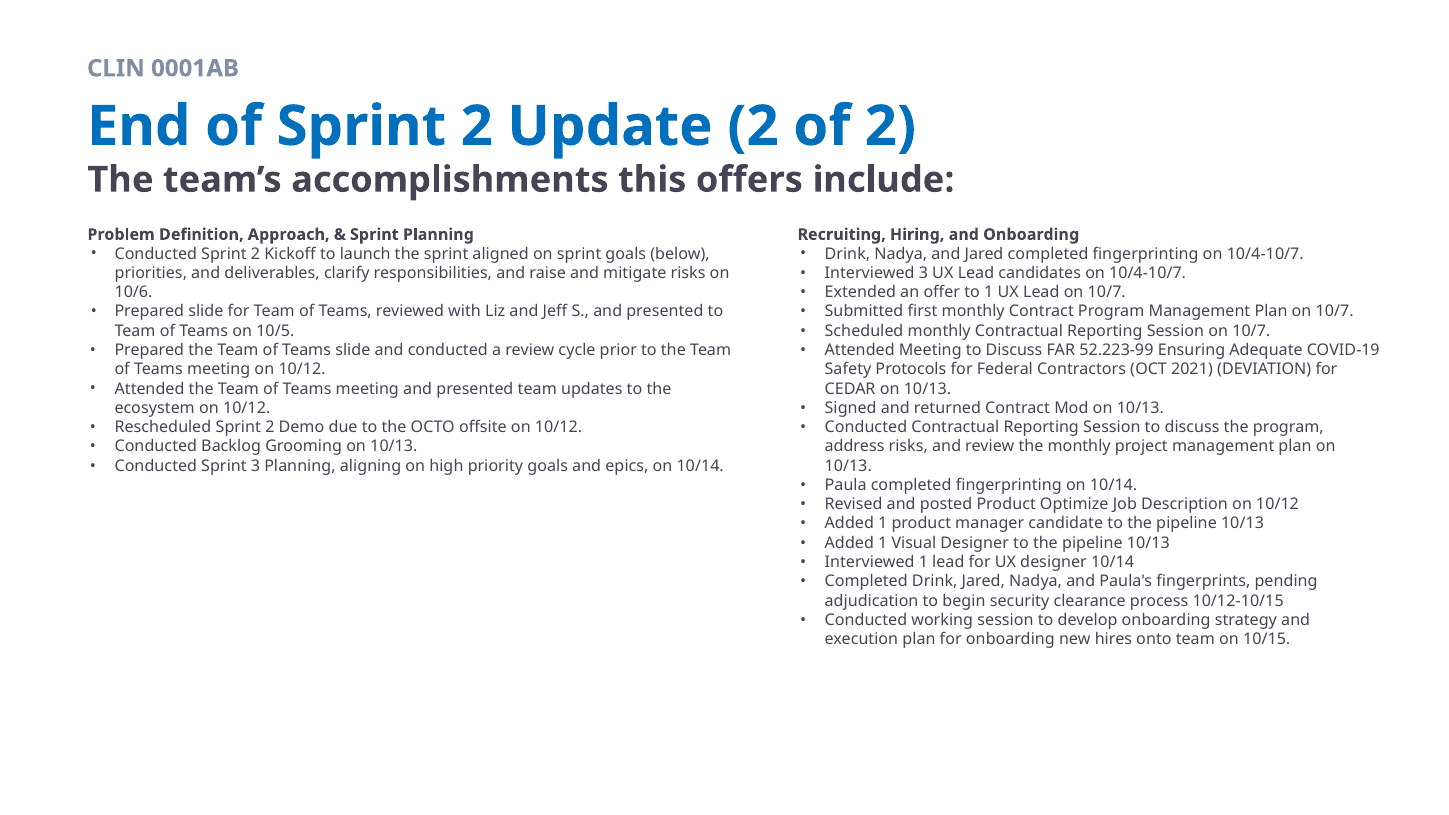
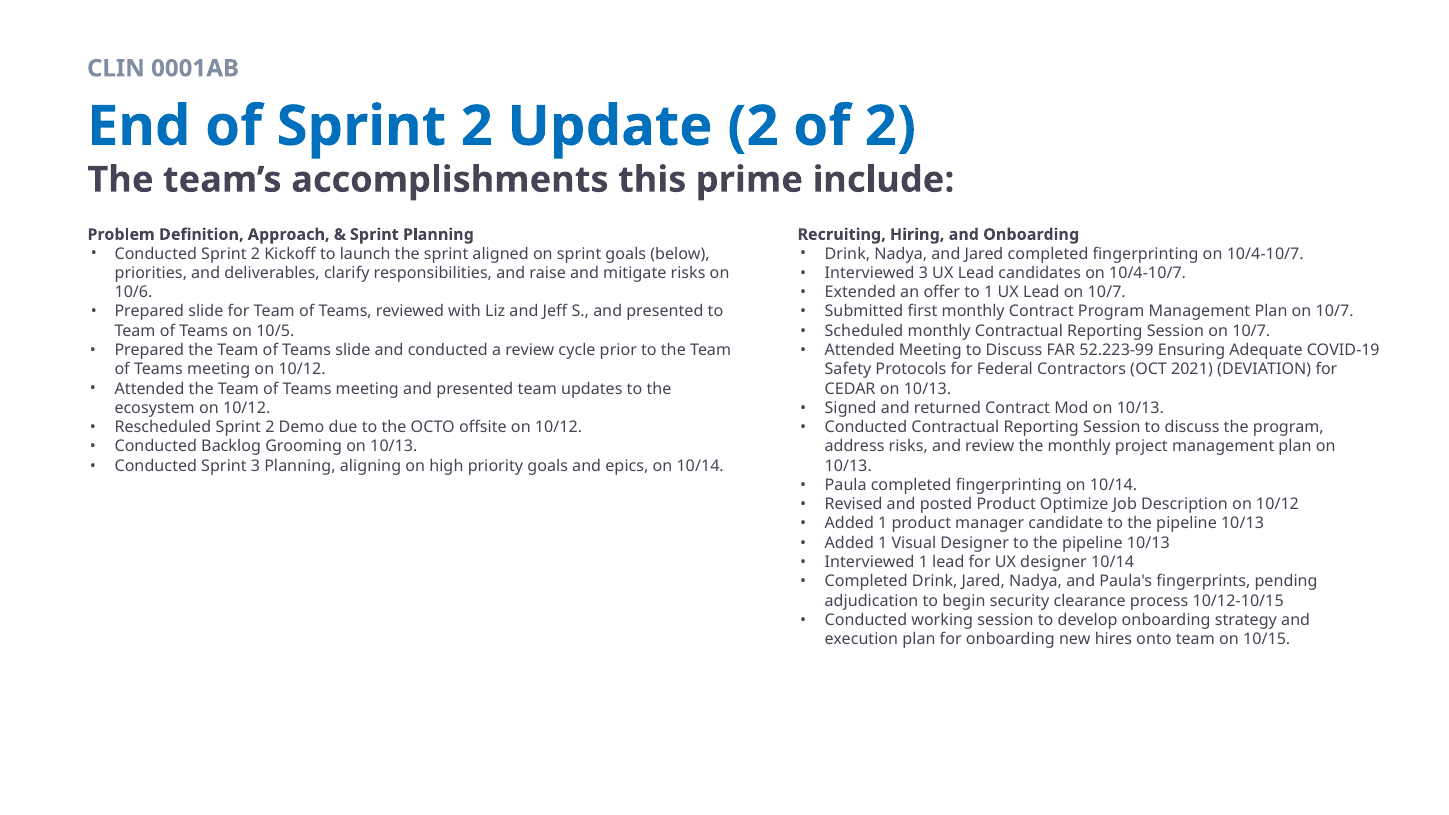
offers: offers -> prime (749, 180)
